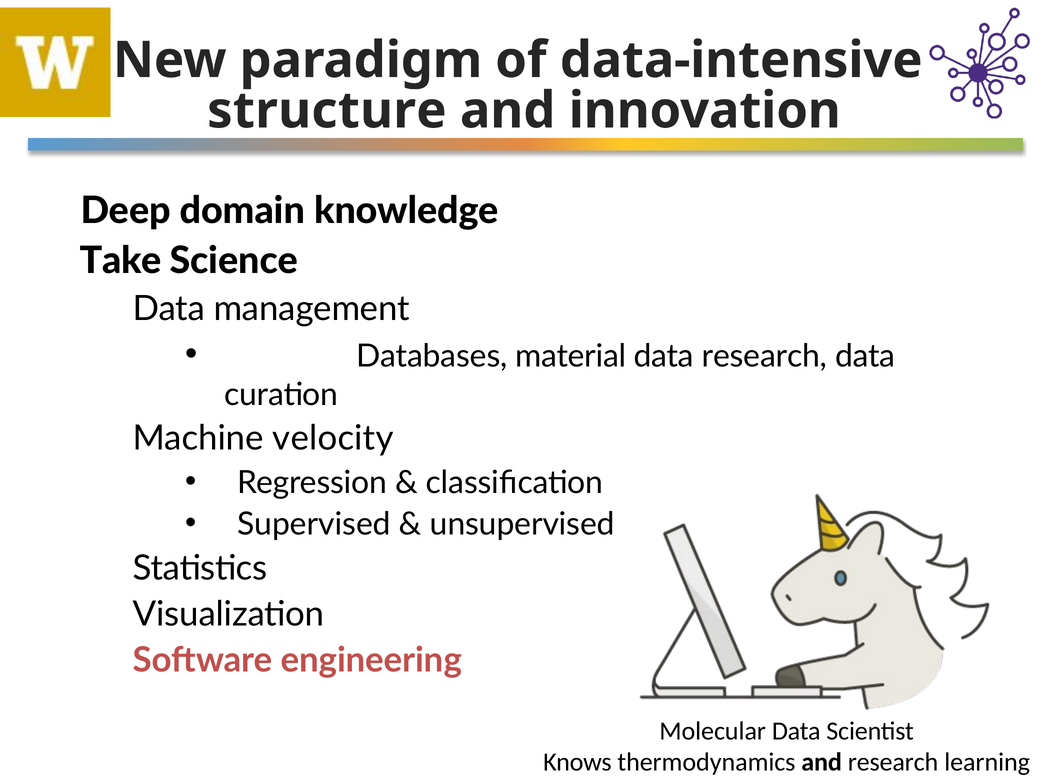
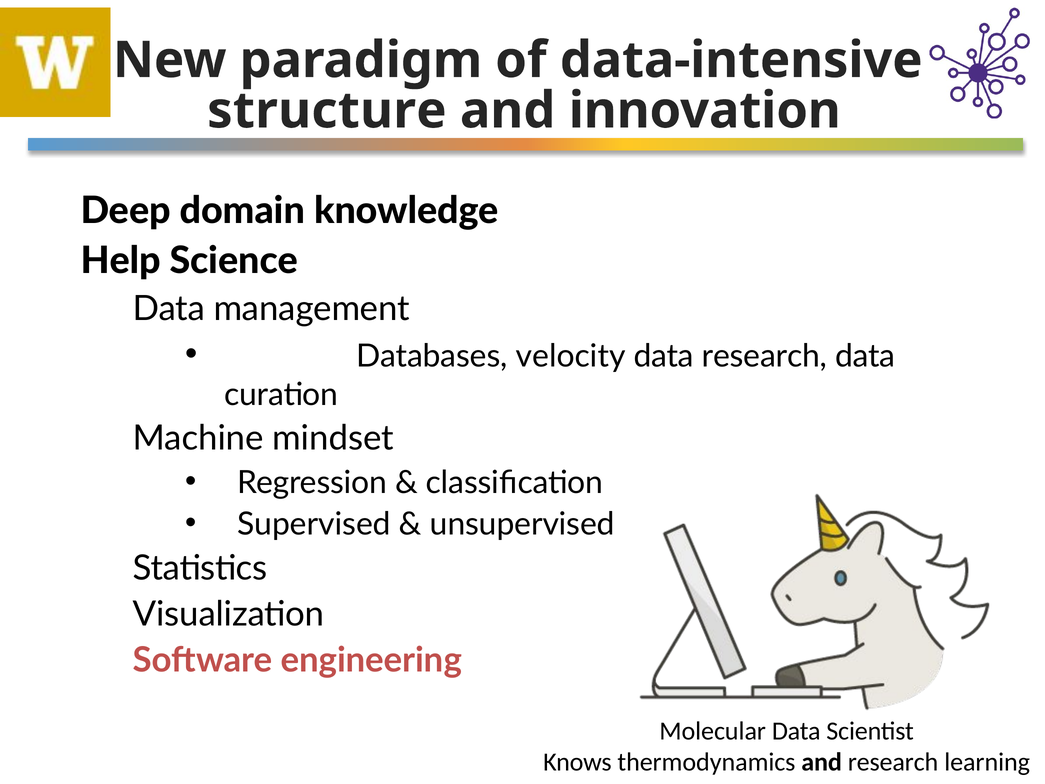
Take: Take -> Help (121, 261)
material: material -> velocity (571, 356)
velocity: velocity -> mindset (333, 438)
